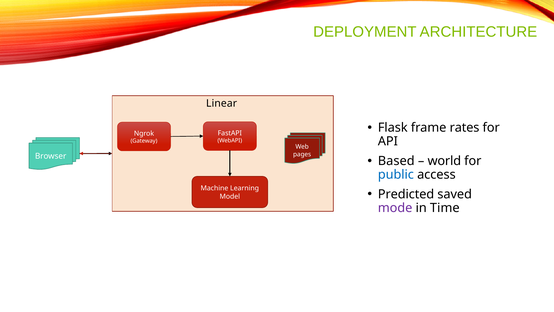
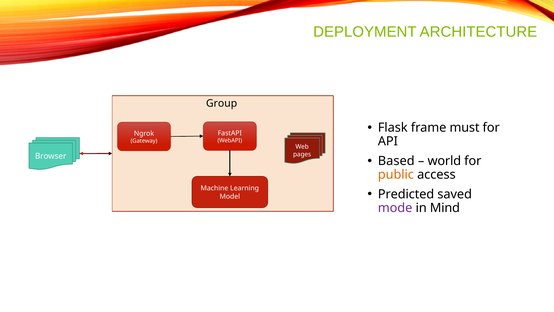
Linear: Linear -> Group (222, 103)
rates: rates -> must (465, 128)
public colour: blue -> orange (396, 174)
Time: Time -> Mind (445, 208)
